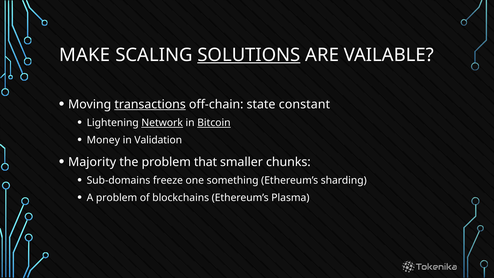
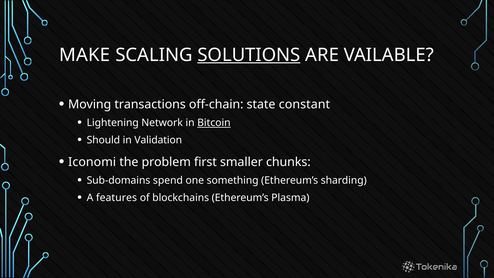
transactions underline: present -> none (150, 104)
Network underline: present -> none (162, 123)
Money: Money -> Should (103, 140)
Majority: Majority -> Iconomi (92, 162)
that: that -> first (205, 162)
freeze: freeze -> spend (168, 180)
A problem: problem -> features (117, 198)
